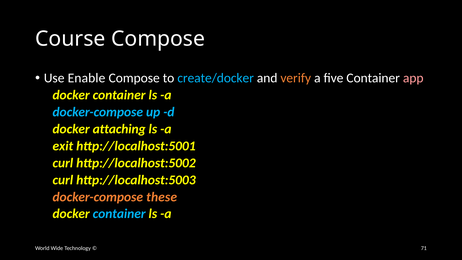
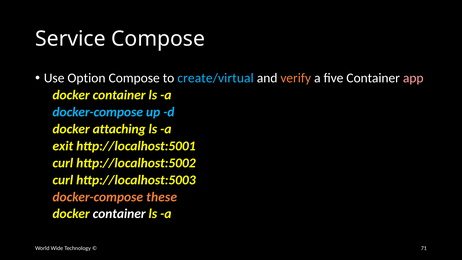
Course: Course -> Service (70, 39)
Enable: Enable -> Option (87, 78)
create/docker: create/docker -> create/virtual (216, 78)
container colour: light blue -> white (119, 214)
